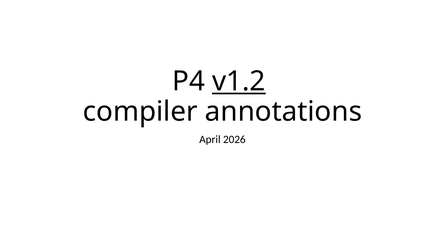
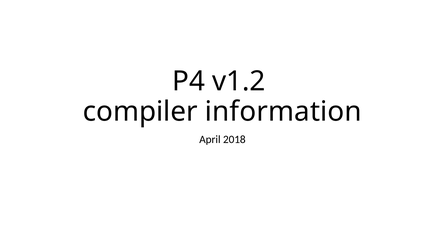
v1.2 underline: present -> none (239, 81)
annotations: annotations -> information (283, 111)
2026: 2026 -> 2018 (234, 139)
